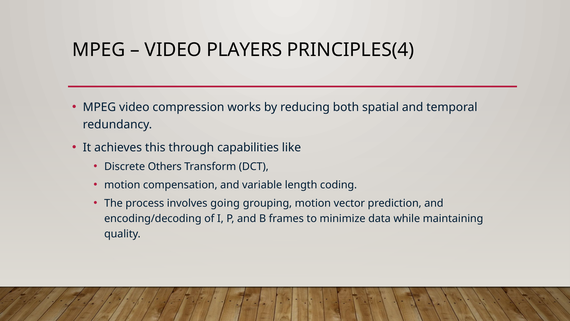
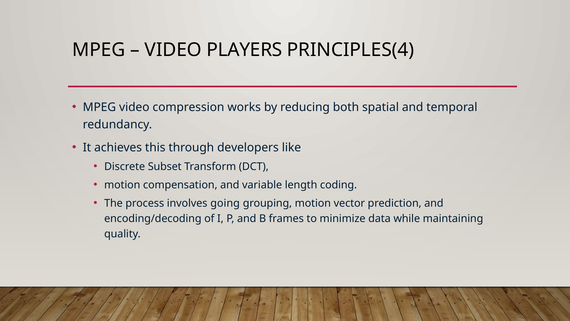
capabilities: capabilities -> developers (248, 147)
Others: Others -> Subset (165, 166)
